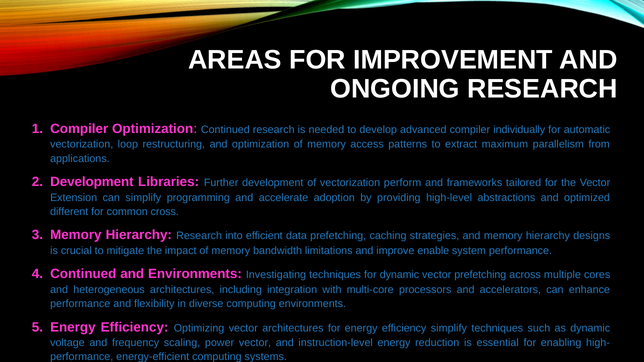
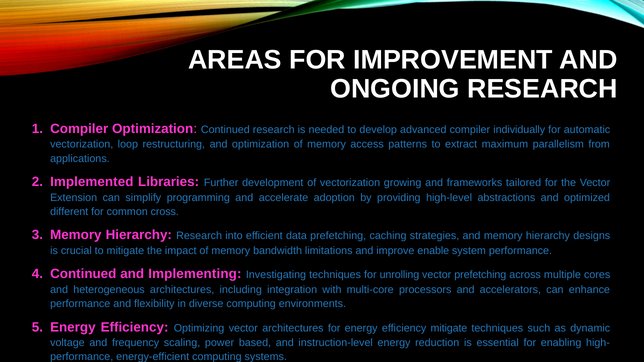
Development: Development -> Implemented (92, 182)
perform: perform -> growing (403, 183)
and Environments: Environments -> Implementing (195, 274)
for dynamic: dynamic -> unrolling (399, 275)
efficiency simplify: simplify -> mitigate (449, 328)
power vector: vector -> based (255, 343)
